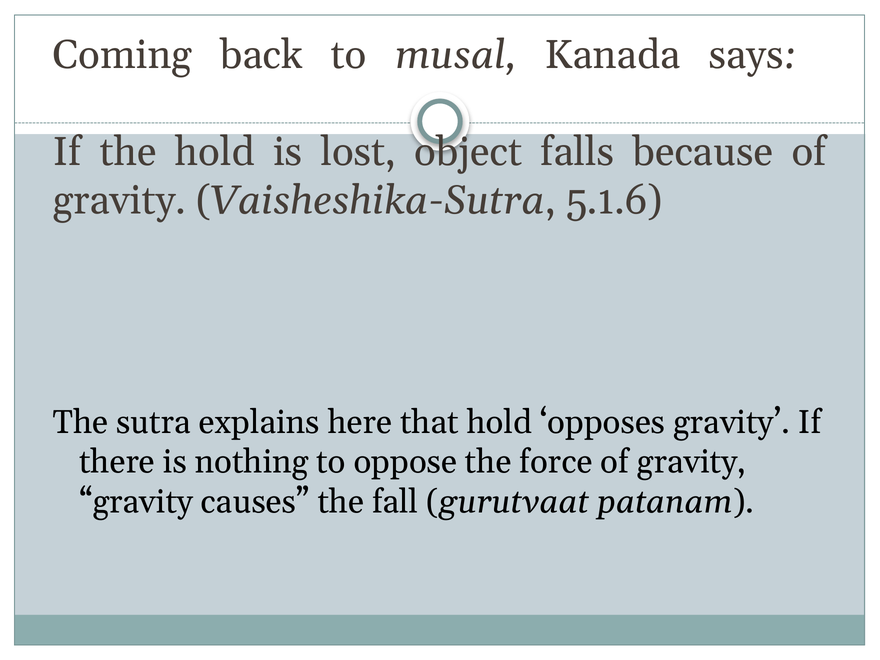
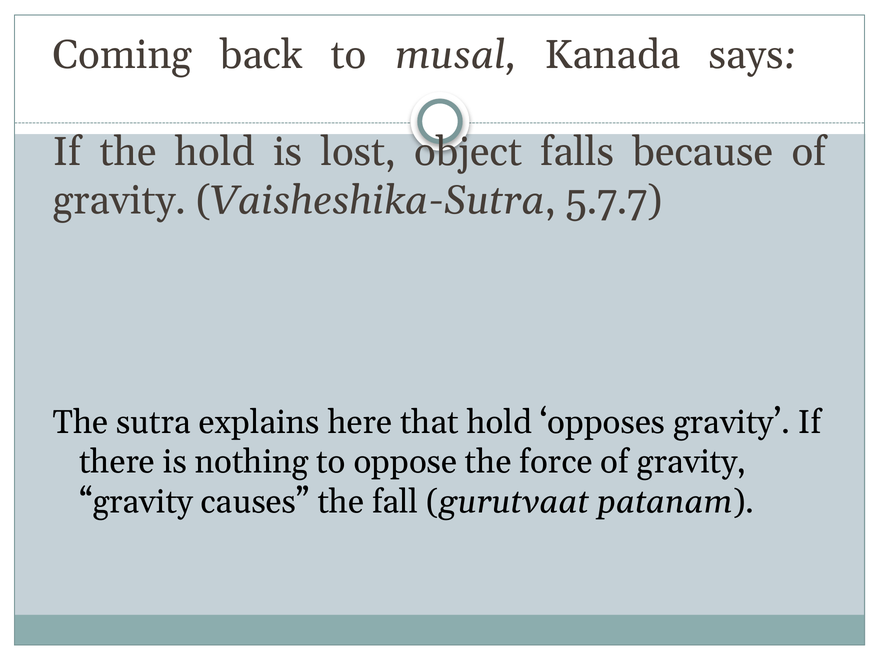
5.1.6: 5.1.6 -> 5.7.7 (614, 200)
